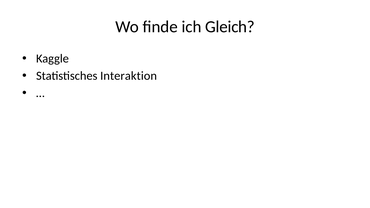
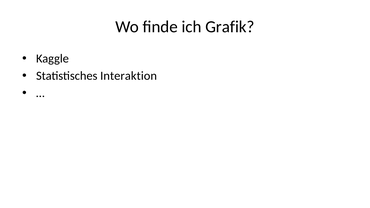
Gleich: Gleich -> Grafik (230, 27)
